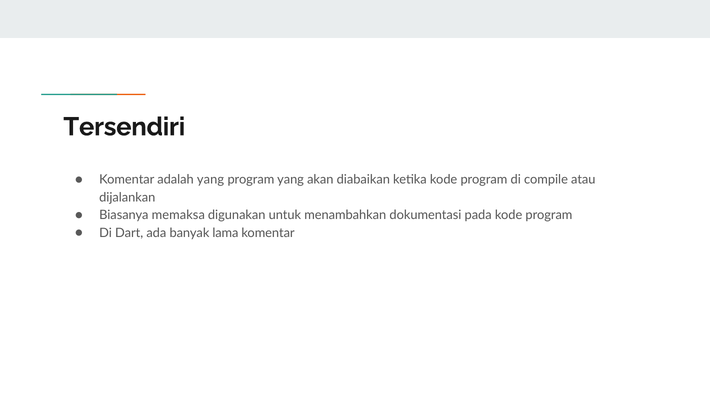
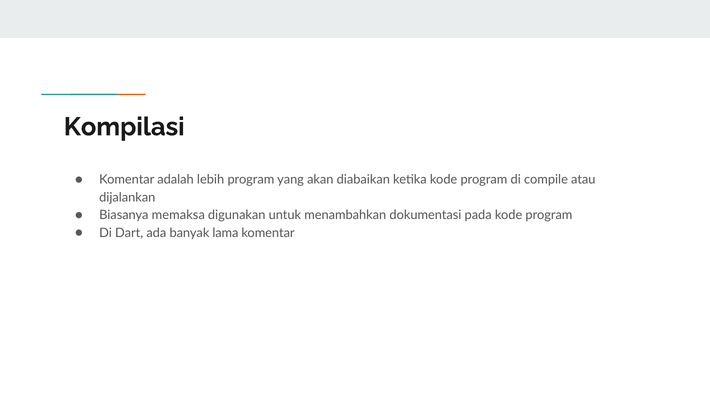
Tersendiri: Tersendiri -> Kompilasi (124, 127)
adalah yang: yang -> lebih (211, 179)
